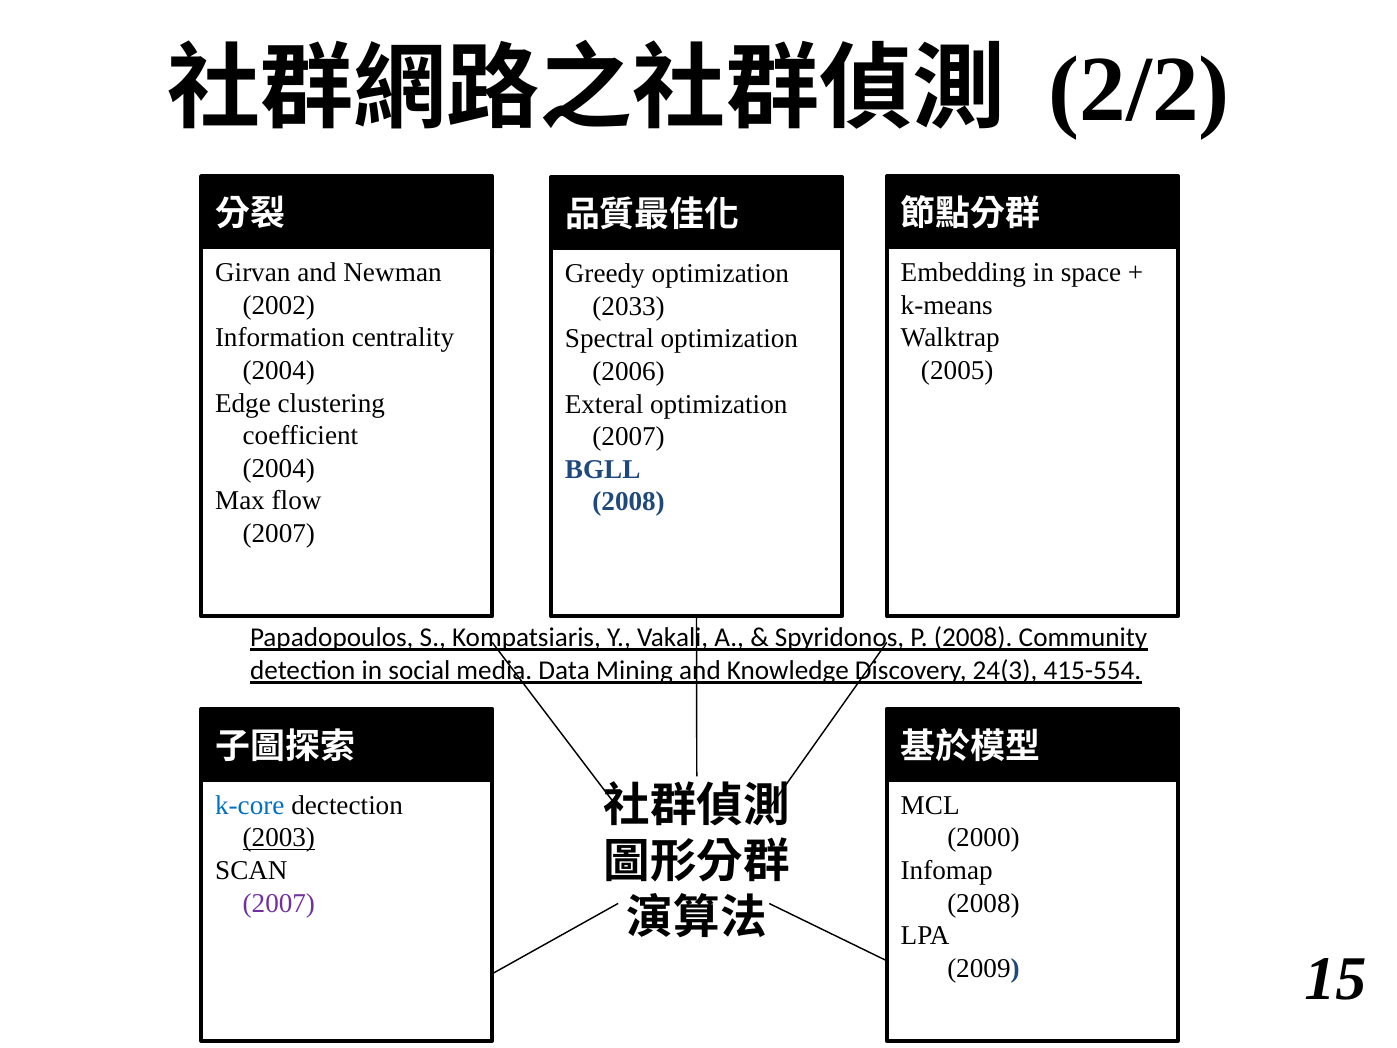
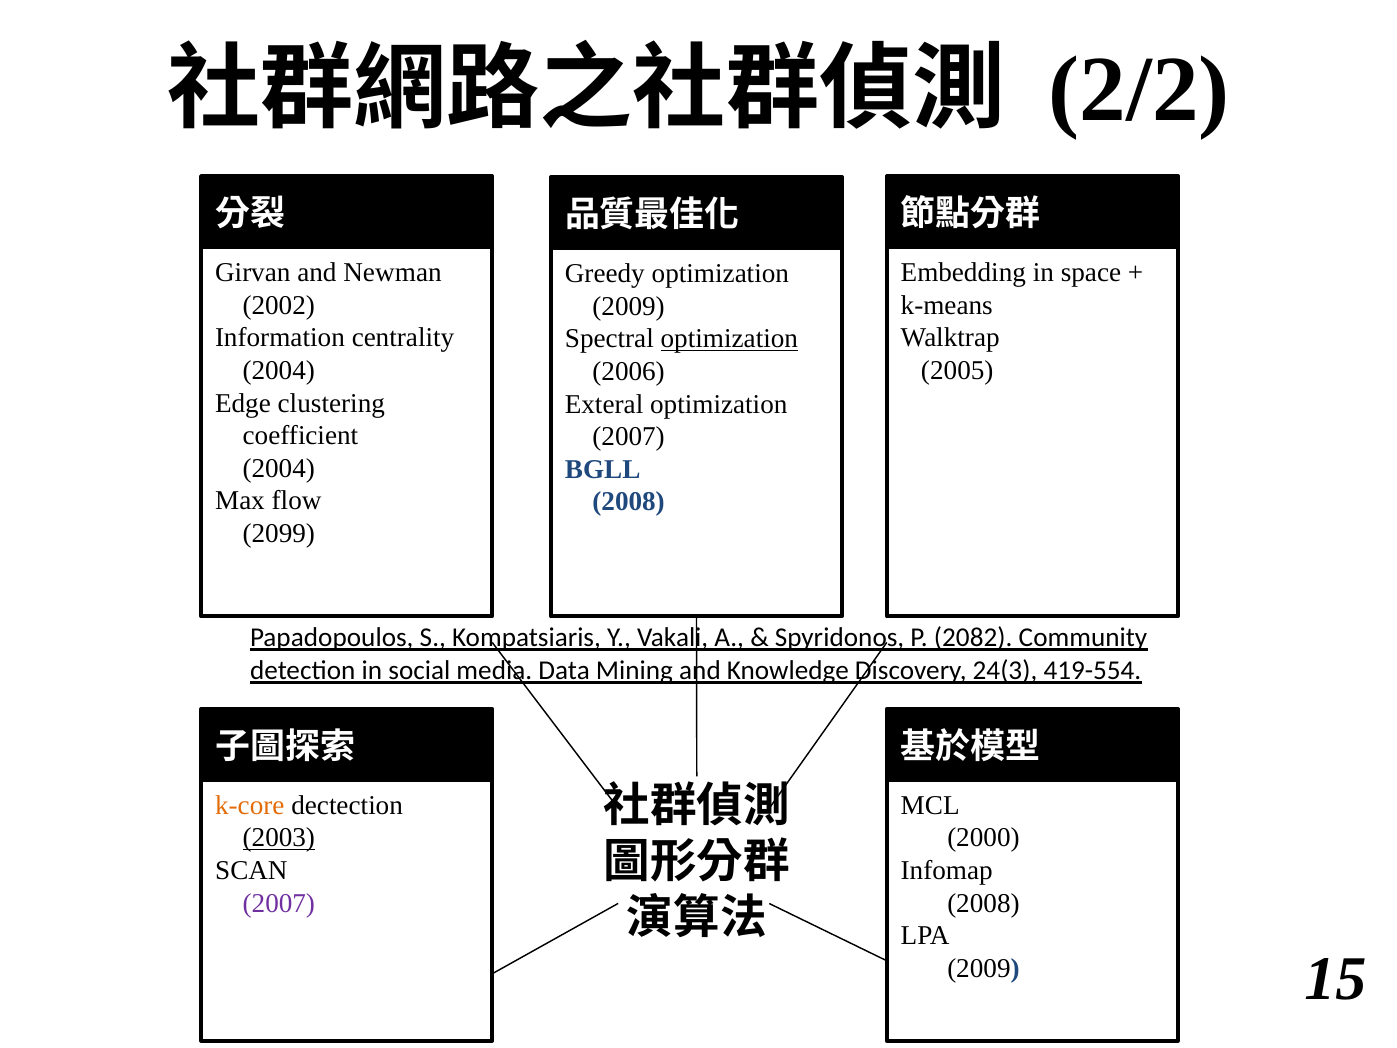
2033: 2033 -> 2009 (629, 306)
optimization underline: none -> present (729, 339)
2007: 2007 -> 2099 (279, 533)
P 2008: 2008 -> 2082 (973, 638)
415-554: 415-554 -> 419-554 (1092, 670)
k-core colour: blue -> orange (250, 805)
